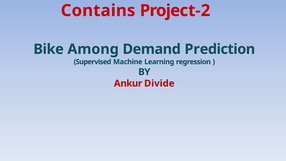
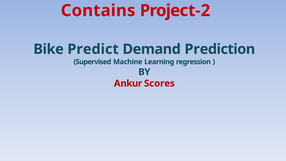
Among: Among -> Predict (93, 49)
Divide: Divide -> Scores (159, 83)
